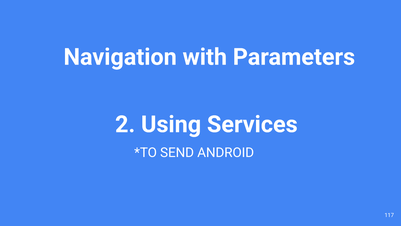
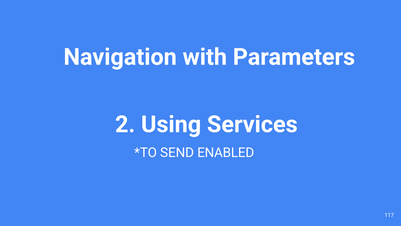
ANDROID: ANDROID -> ENABLED (226, 152)
